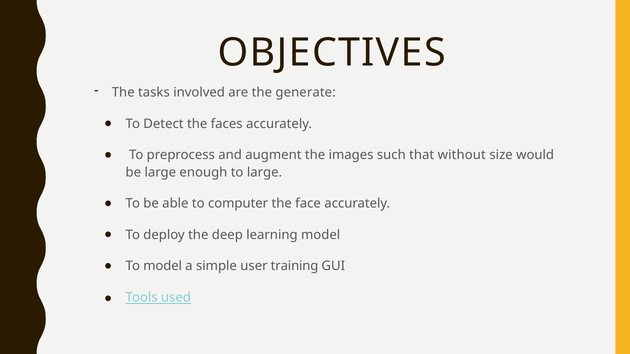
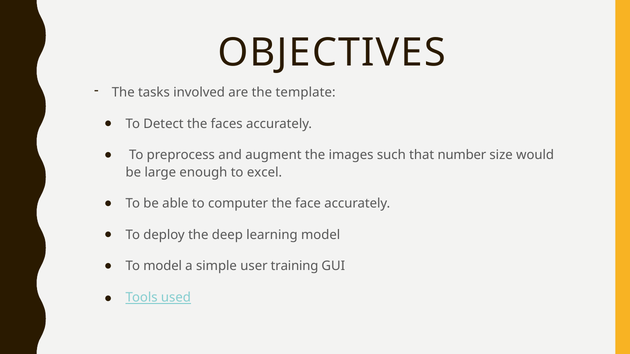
generate: generate -> template (306, 93)
without: without -> number (462, 155)
to large: large -> excel (264, 172)
